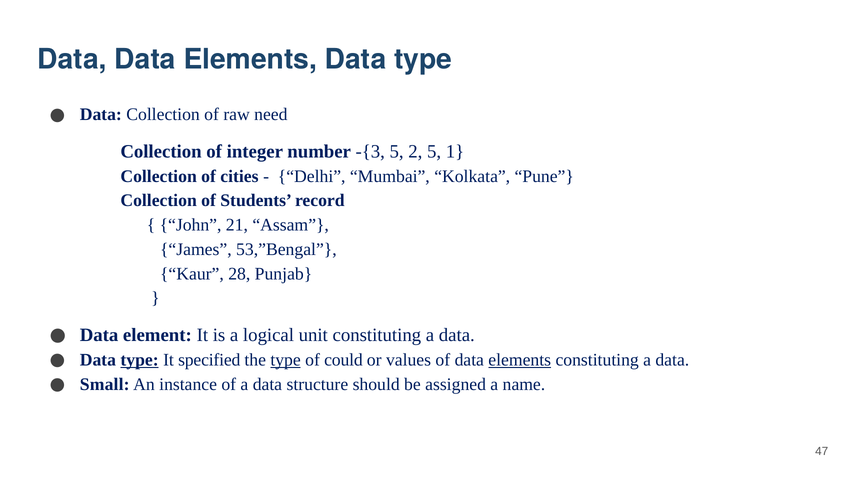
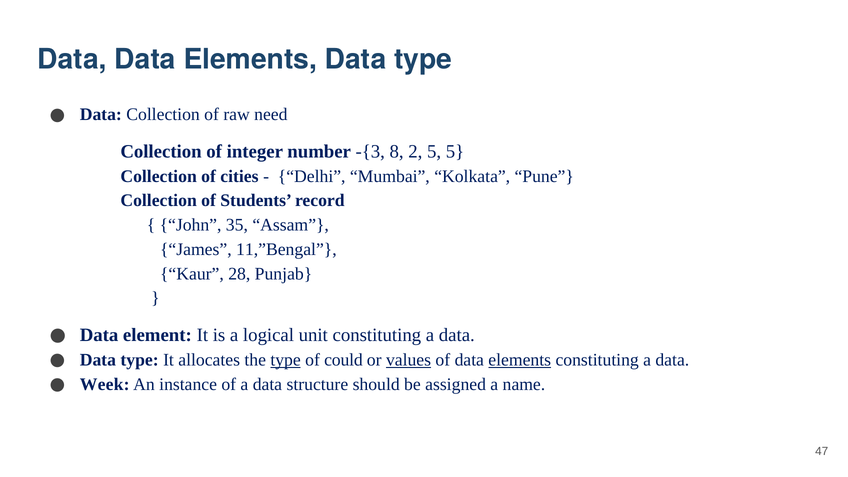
-{3 5: 5 -> 8 (397, 151)
5 1: 1 -> 5 (455, 151)
21: 21 -> 35 (237, 225)
53,”Bengal: 53,”Bengal -> 11,”Bengal (286, 249)
type underline: present -> none (140, 360)
specified: specified -> allocates (209, 360)
values underline: none -> present (409, 360)
Small: Small -> Week (105, 384)
